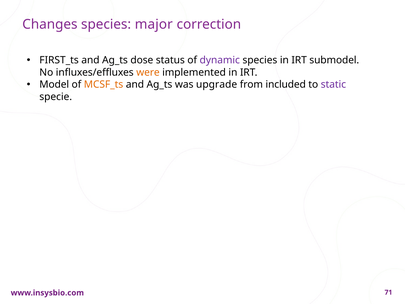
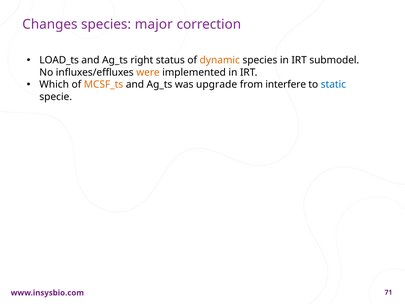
FIRST_ts: FIRST_ts -> LOAD_ts (59, 60)
dose: dose -> right (142, 60)
dynamic colour: purple -> orange (220, 60)
Model: Model -> Which (54, 85)
included: included -> interfere (286, 85)
static colour: purple -> blue (333, 85)
